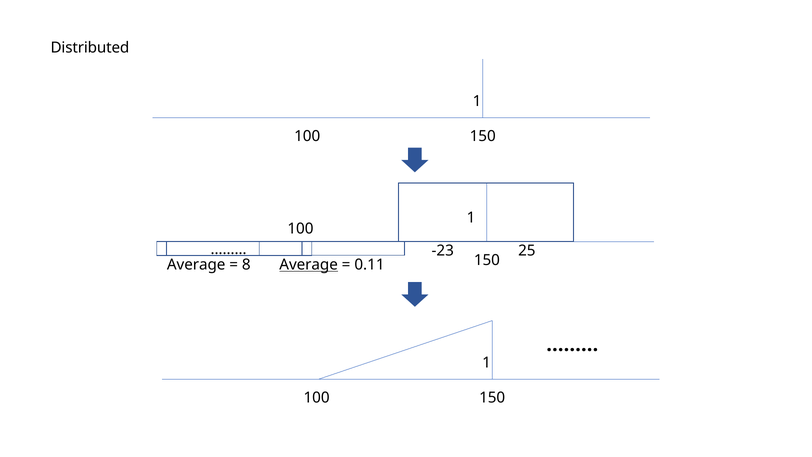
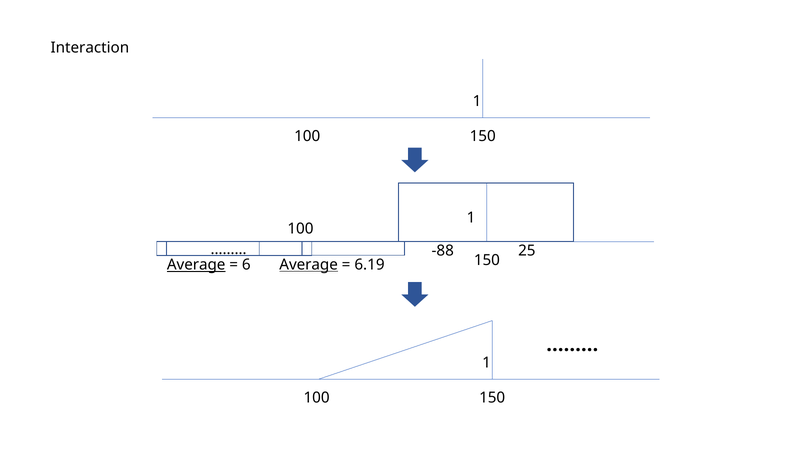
Distributed: Distributed -> Interaction (90, 48)
-23: -23 -> -88 (443, 251)
0.11: 0.11 -> 6.19 (370, 265)
Average underline: none -> present (196, 265)
8: 8 -> 6 (246, 265)
